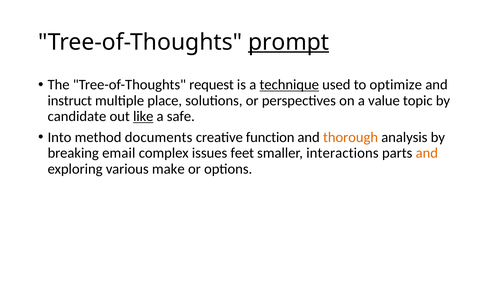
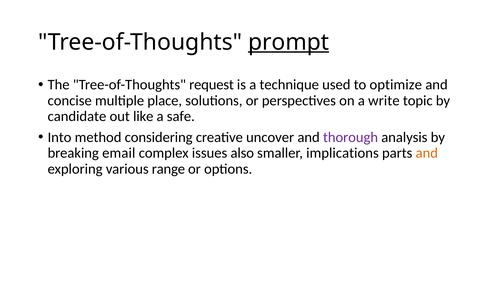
technique underline: present -> none (289, 85)
instruct: instruct -> concise (70, 100)
value: value -> write (384, 100)
like underline: present -> none (143, 116)
documents: documents -> considering (159, 137)
function: function -> uncover (270, 137)
thorough colour: orange -> purple (351, 137)
feet: feet -> also (242, 153)
interactions: interactions -> implications (342, 153)
make: make -> range (168, 169)
